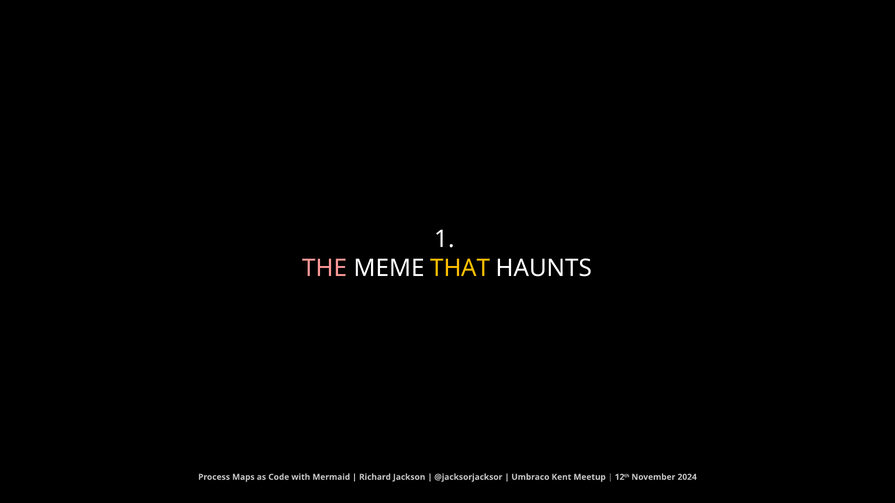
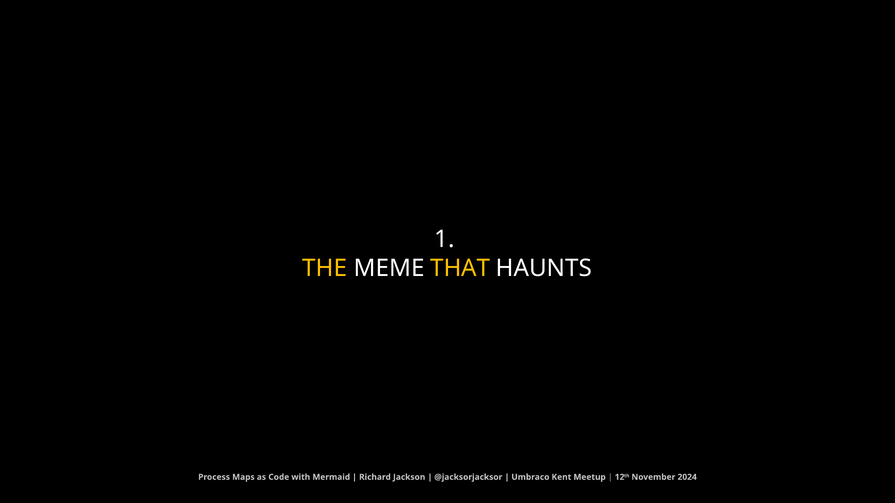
THE colour: pink -> yellow (325, 268)
